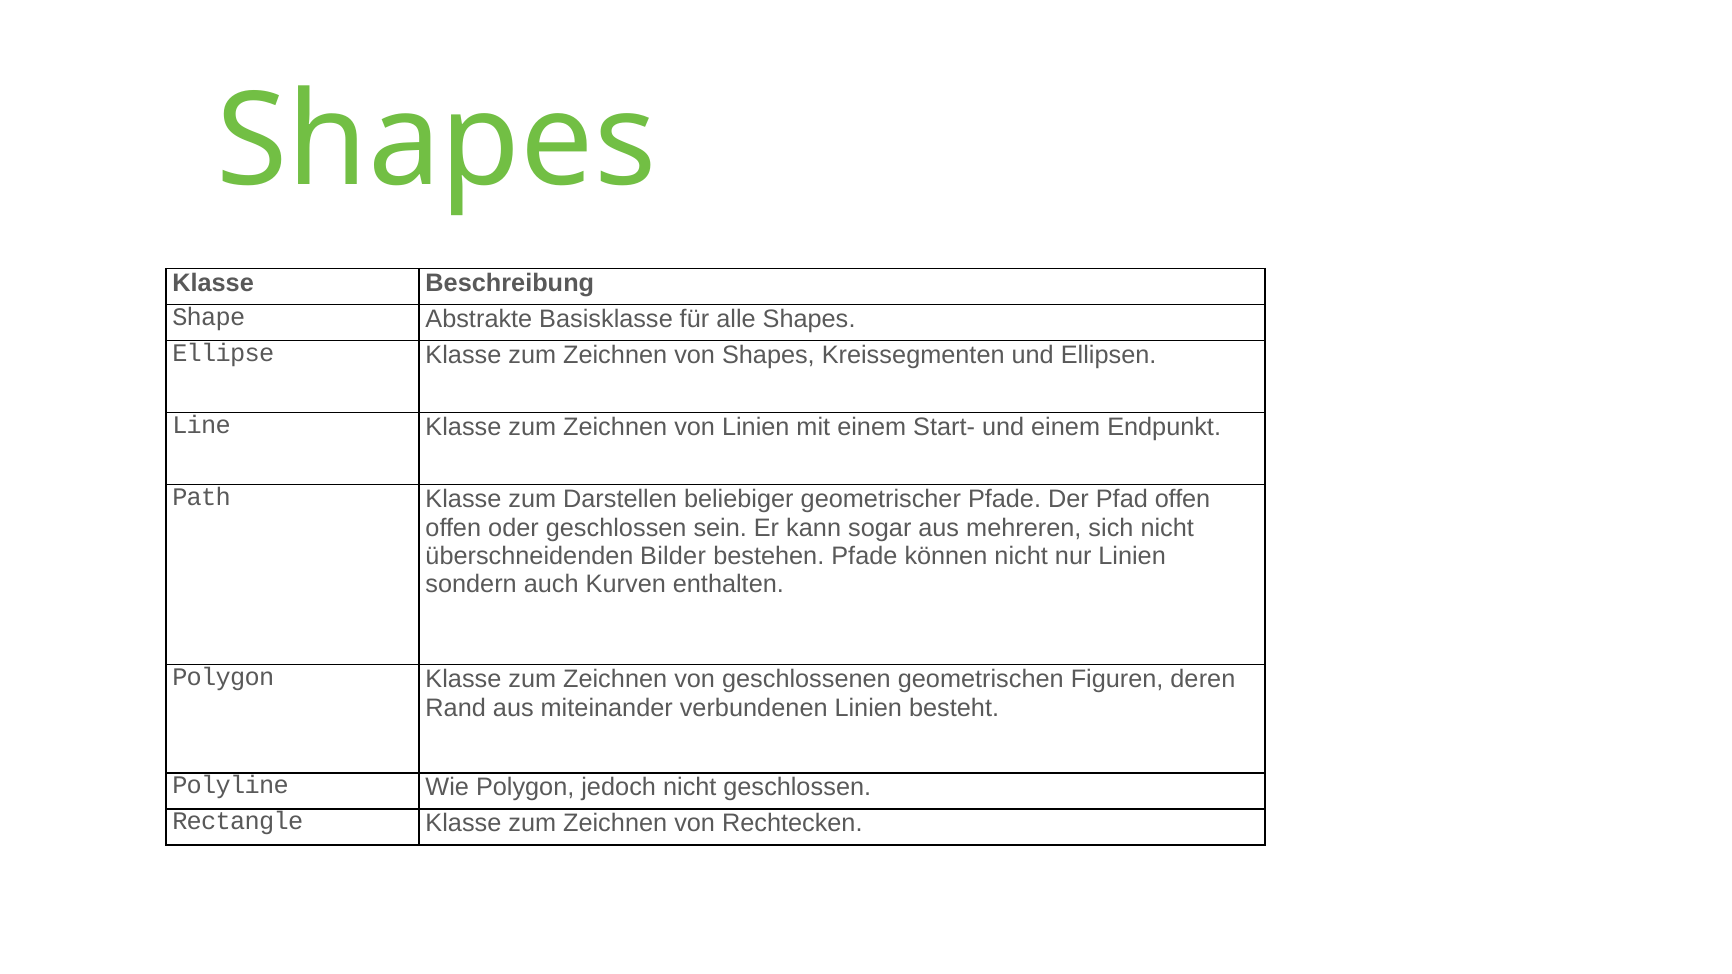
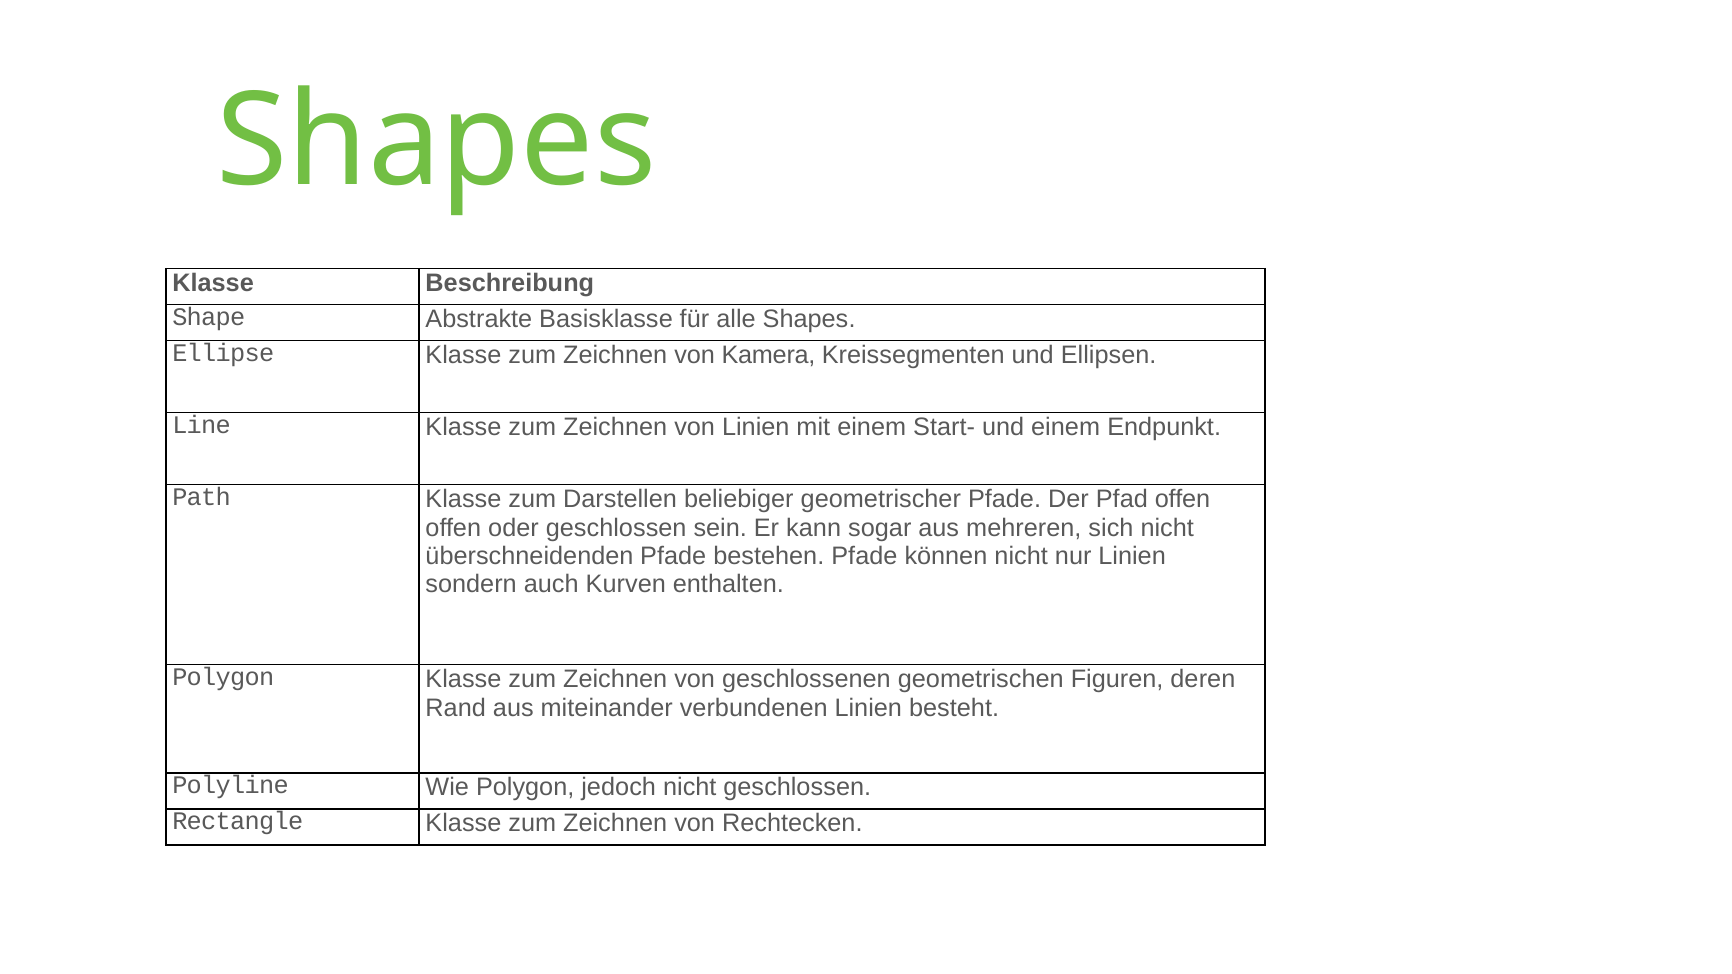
von Shapes: Shapes -> Kamera (769, 355)
überschneidenden Bilder: Bilder -> Pfade (673, 556)
